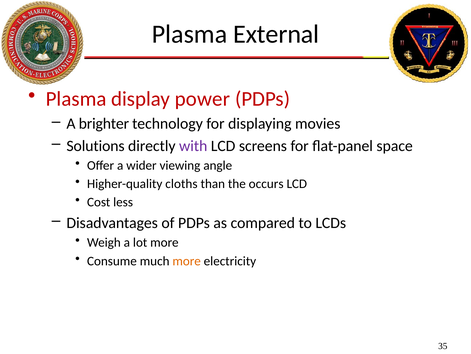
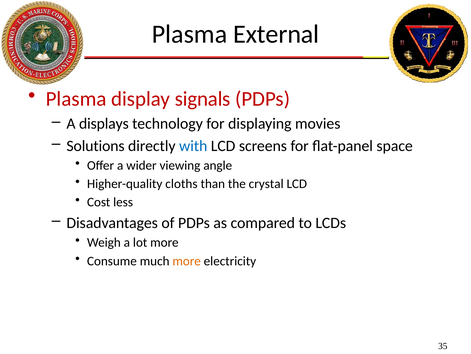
power: power -> signals (203, 99)
brighter: brighter -> displays (104, 124)
with colour: purple -> blue (193, 145)
occurs: occurs -> crystal (266, 184)
